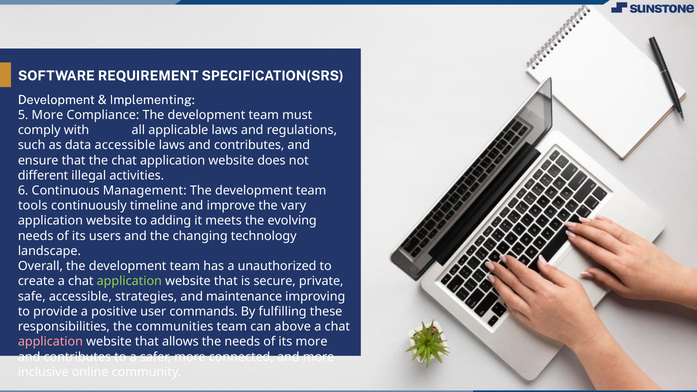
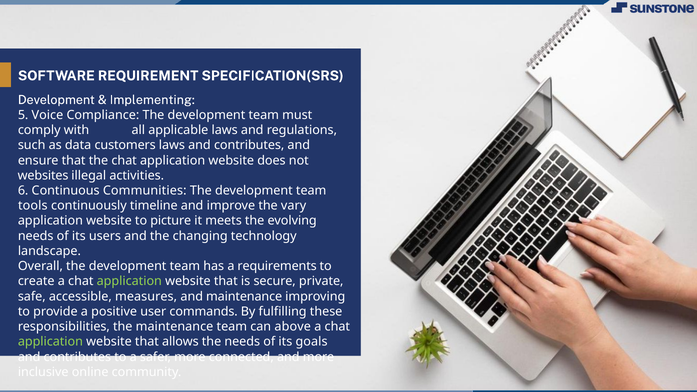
5 More: More -> Voice (47, 115)
data accessible: accessible -> customers (125, 145)
different: different -> websites (43, 175)
Management: Management -> Communities (145, 191)
adding: adding -> picture (171, 221)
unauthorized: unauthorized -> requirements (277, 266)
strategies: strategies -> measures (146, 296)
the communities: communities -> maintenance (175, 327)
application colour: pink -> light green (50, 342)
its more: more -> goals (312, 342)
